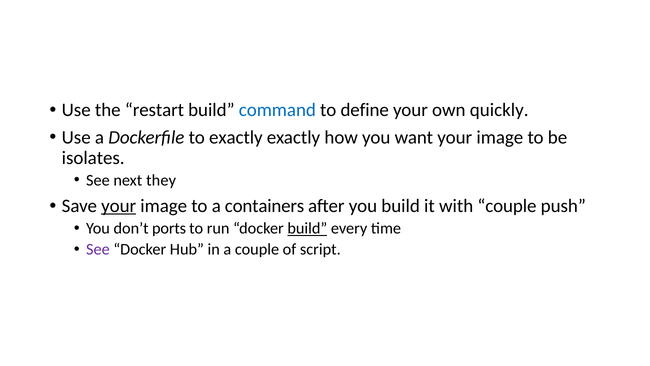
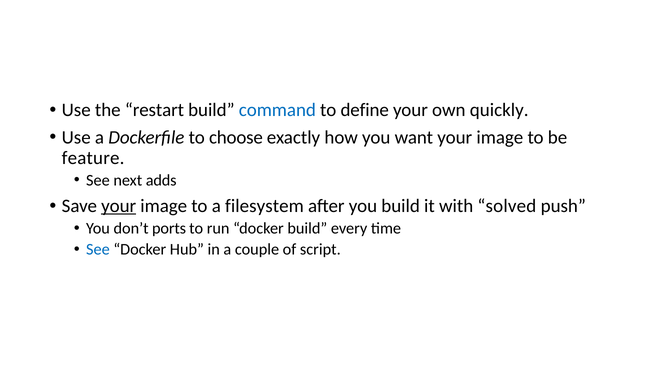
to exactly: exactly -> choose (236, 137)
isolates: isolates -> feature (93, 158)
they: they -> adds (161, 180)
containers: containers -> filesystem (264, 206)
with couple: couple -> solved (507, 206)
build underline: present -> none (307, 228)
See colour: purple -> blue (98, 249)
